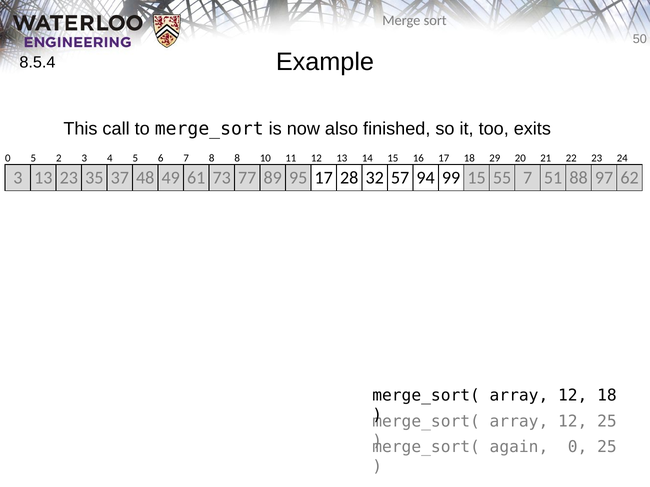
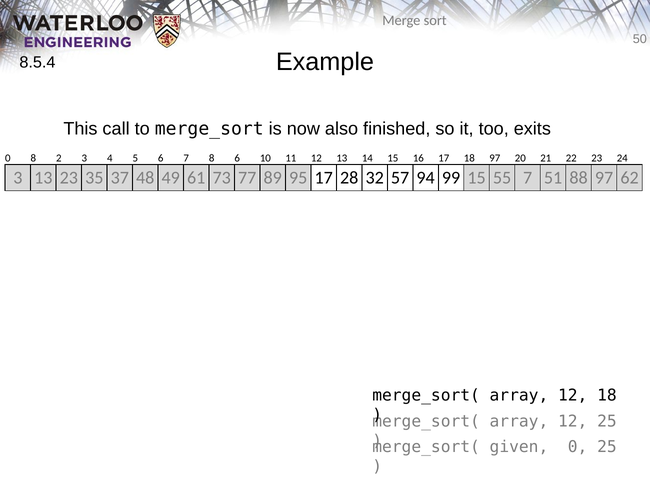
0 5: 5 -> 8 (33, 158)
8 8: 8 -> 6 (237, 158)
18 29: 29 -> 97 (495, 158)
again: again -> given (519, 447)
